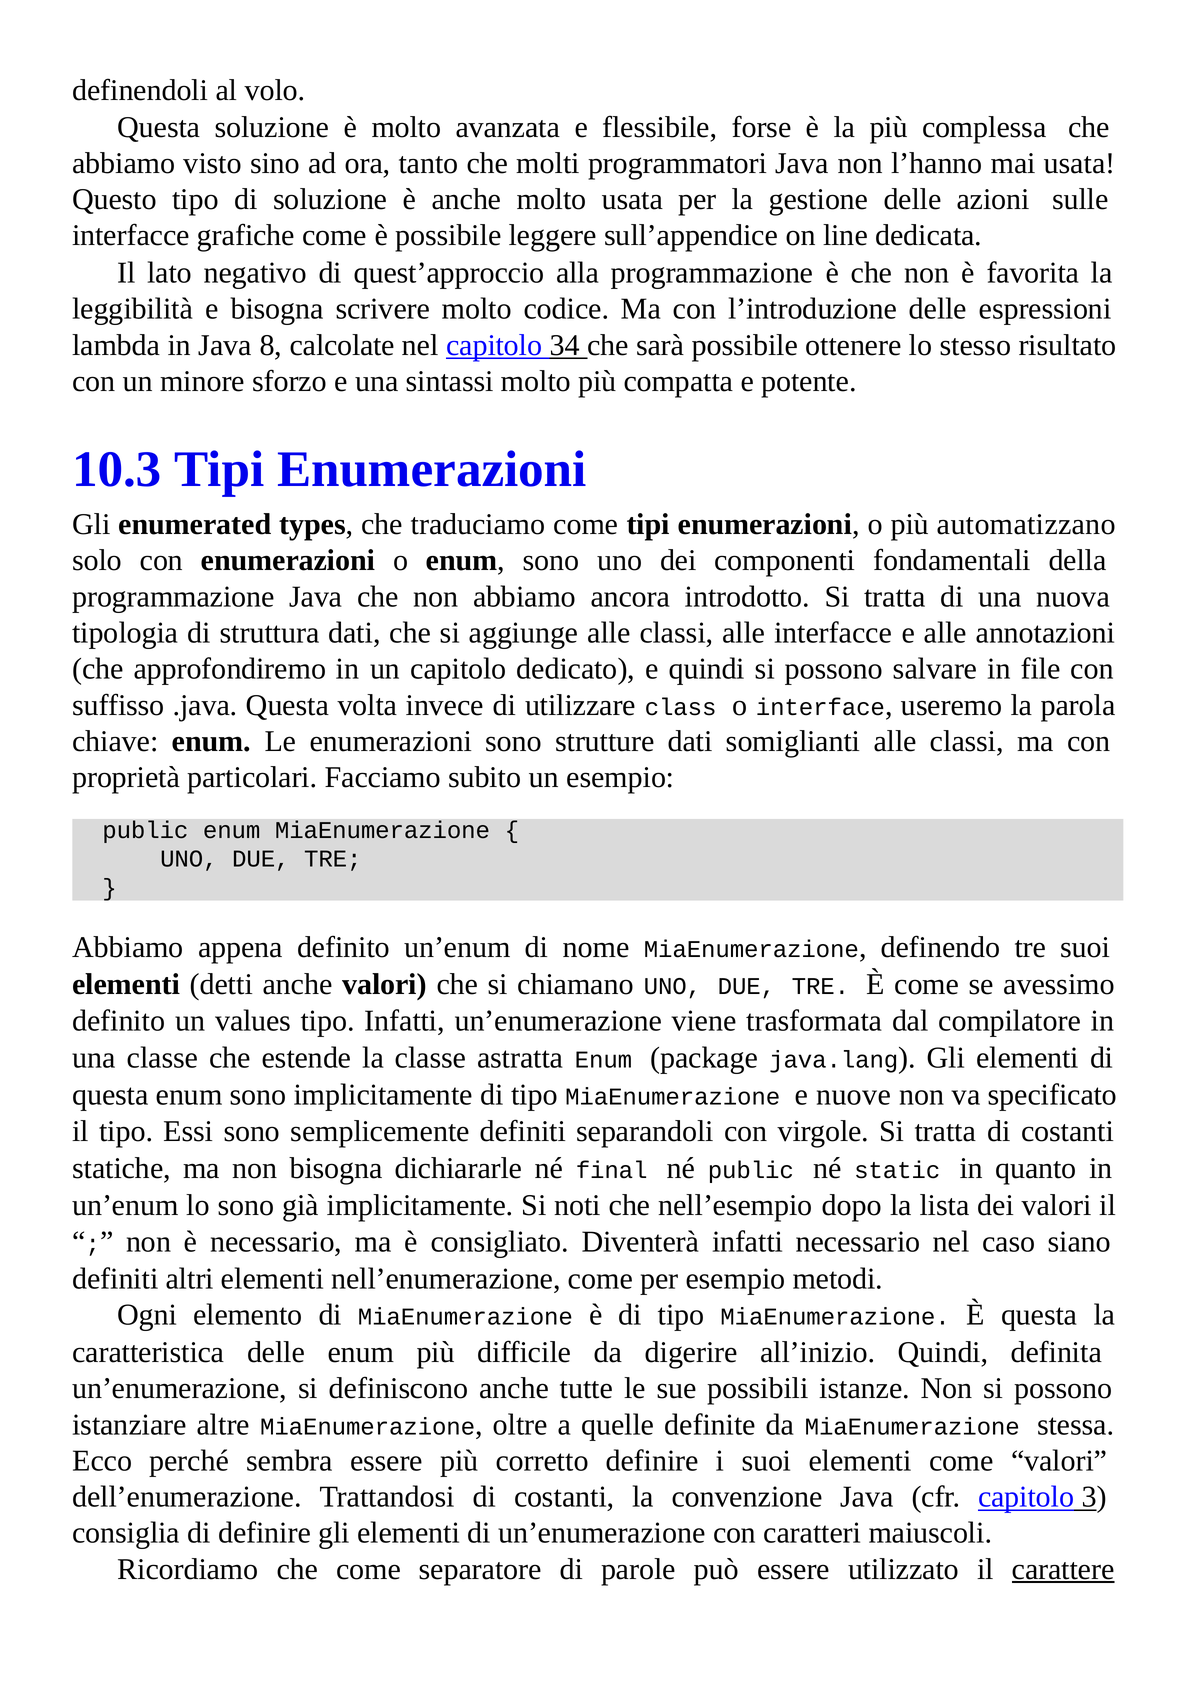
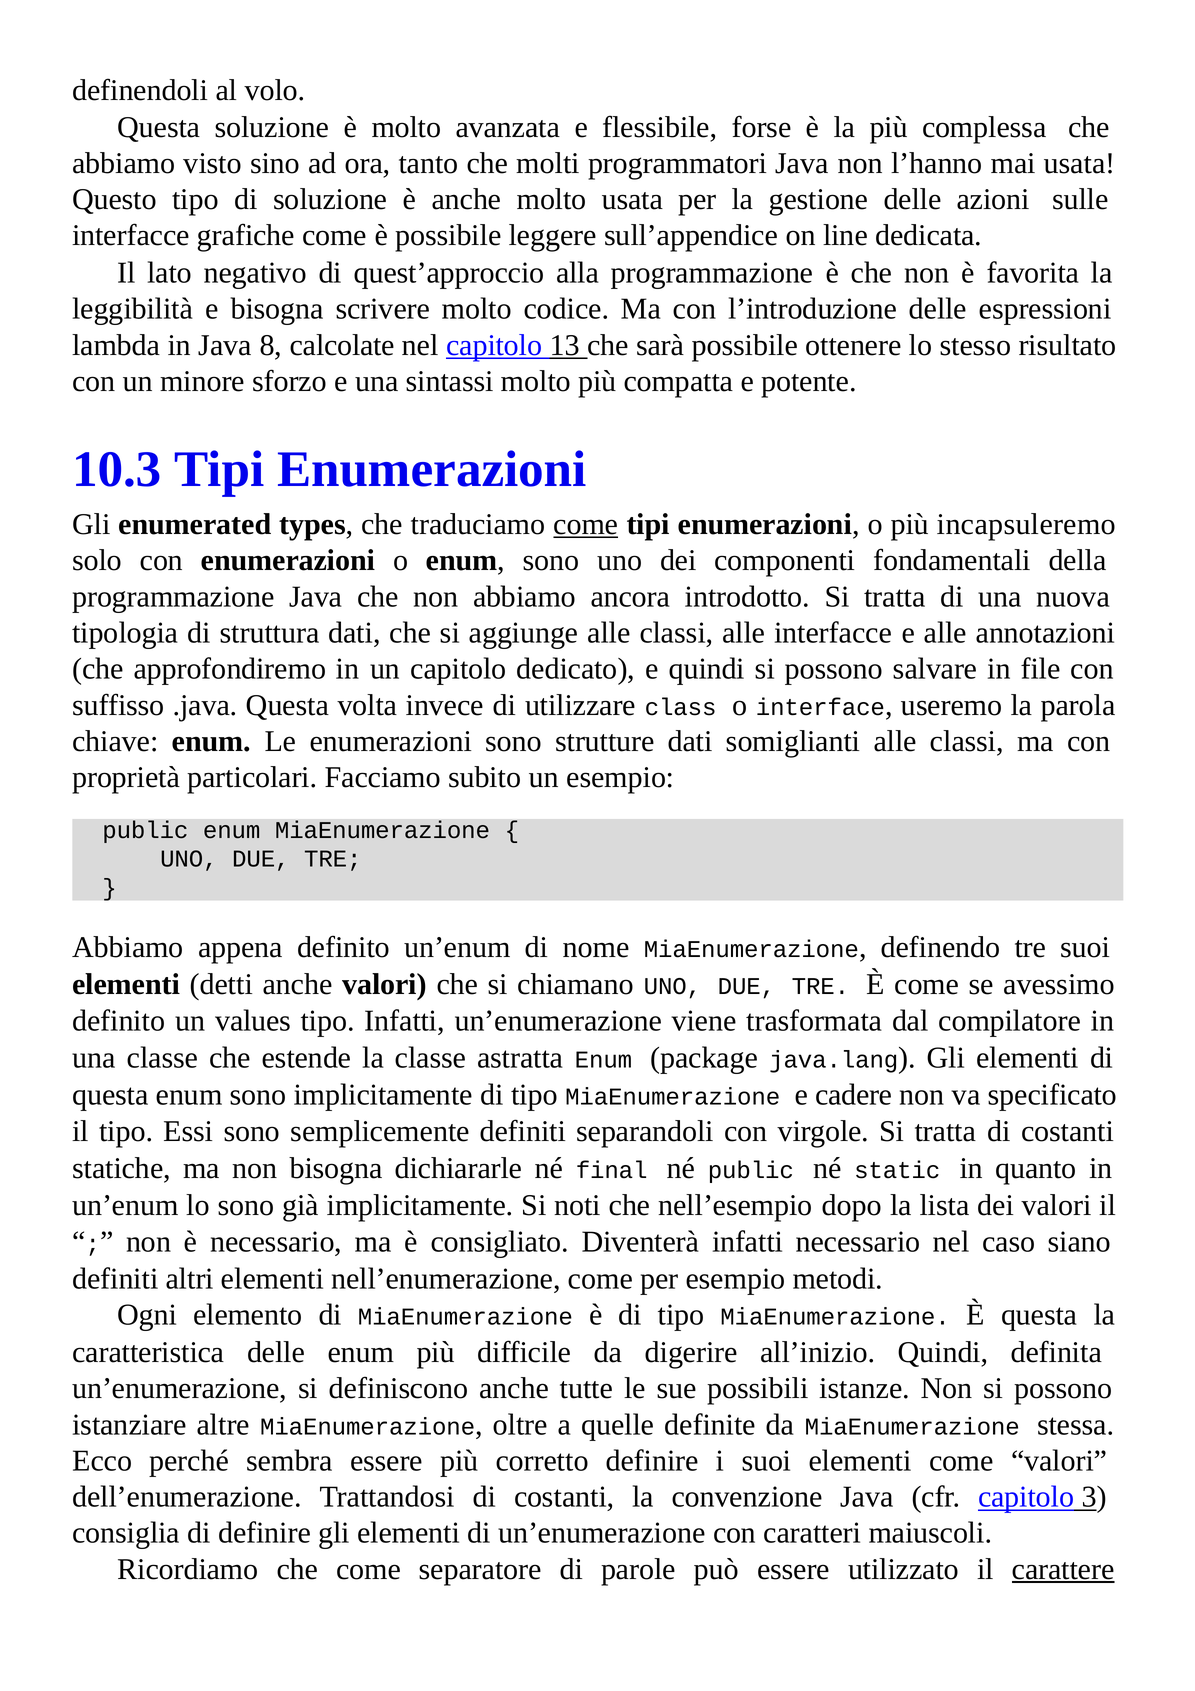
34: 34 -> 13 (565, 345)
come underline: none -> present (586, 524)
automatizzano: automatizzano -> incapsuleremo (1026, 524)
nuove: nuove -> cadere (854, 1095)
